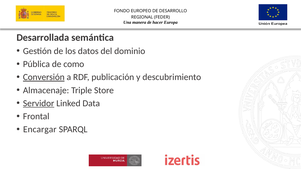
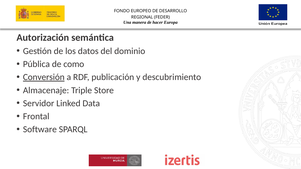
Desarrollada: Desarrollada -> Autorización (43, 38)
Servidor underline: present -> none (39, 103)
Encargar: Encargar -> Software (40, 130)
